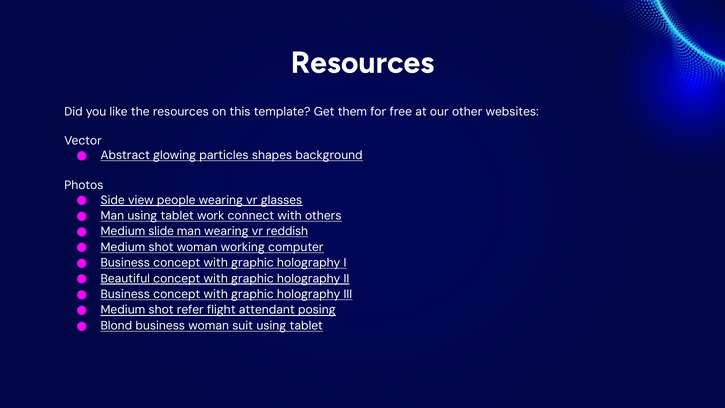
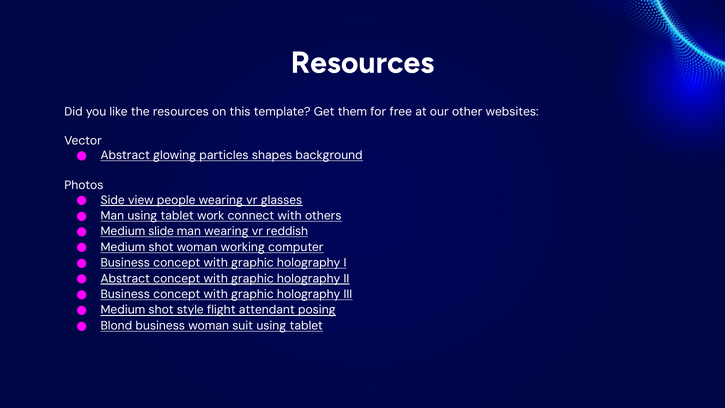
Beautiful: Beautiful -> Abstract (125, 278)
refer: refer -> style (190, 310)
